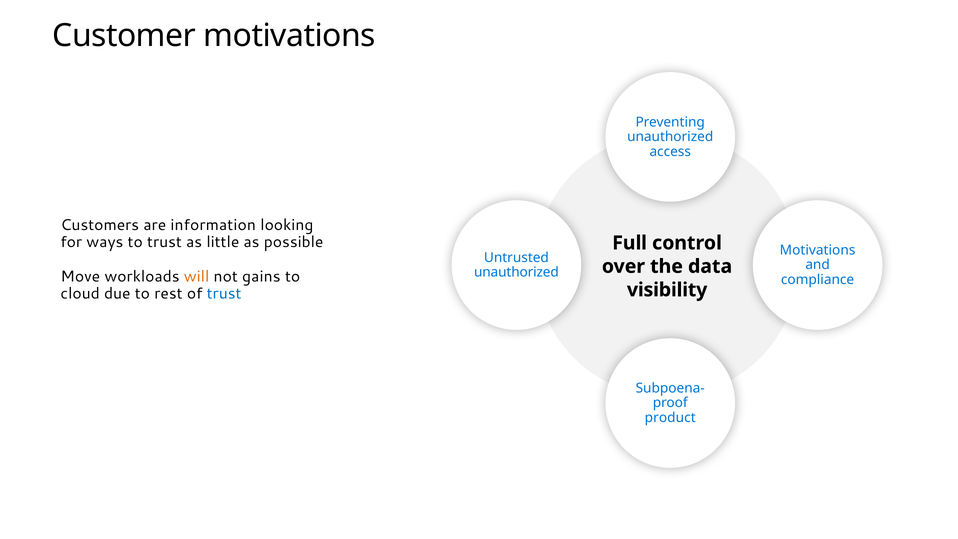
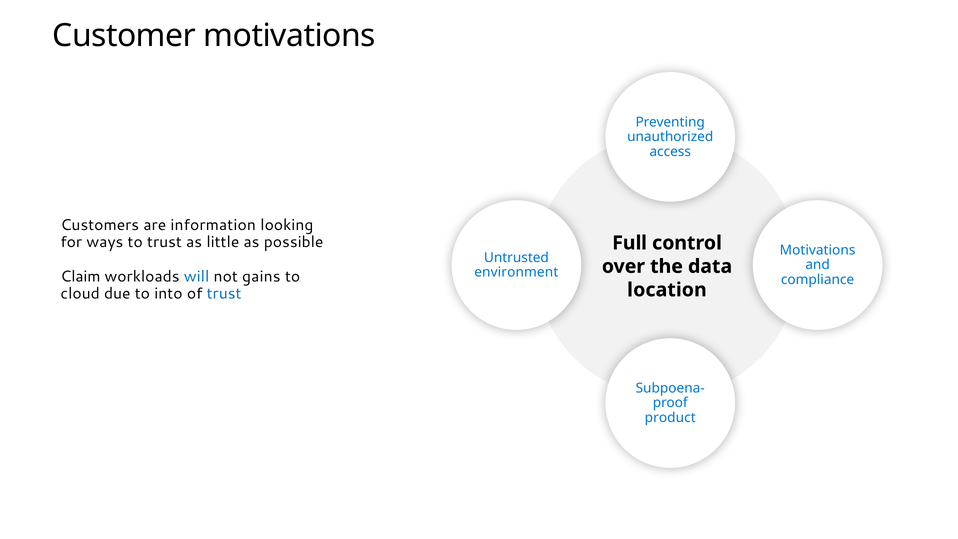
unauthorized: unauthorized -> environment (516, 272)
Move: Move -> Claim (80, 276)
will colour: orange -> blue (197, 276)
visibility: visibility -> location (667, 290)
rest: rest -> into (168, 293)
